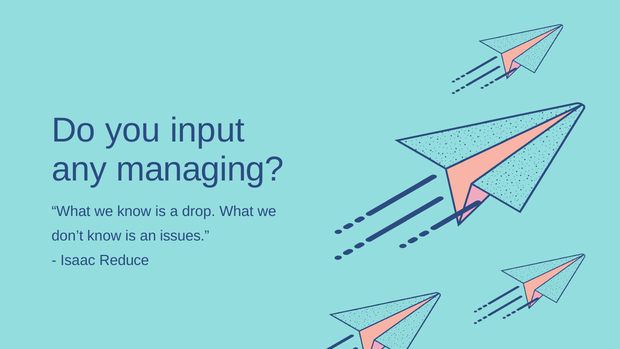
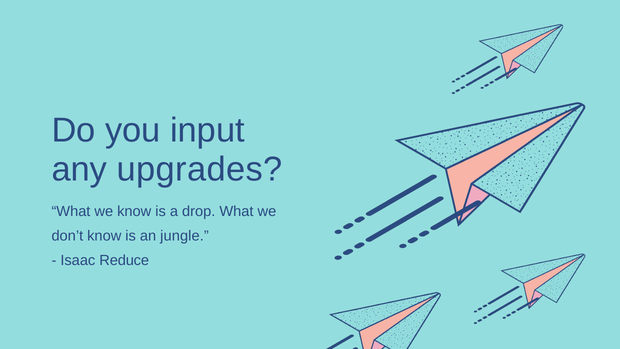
managing: managing -> upgrades (200, 169)
issues: issues -> jungle (185, 236)
